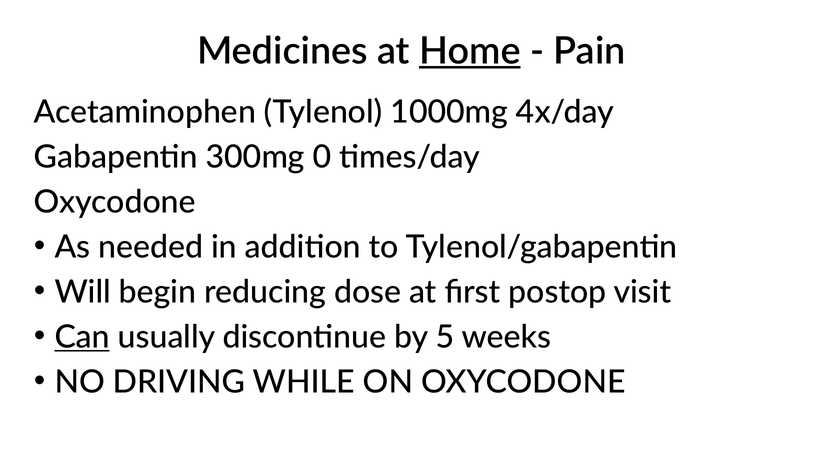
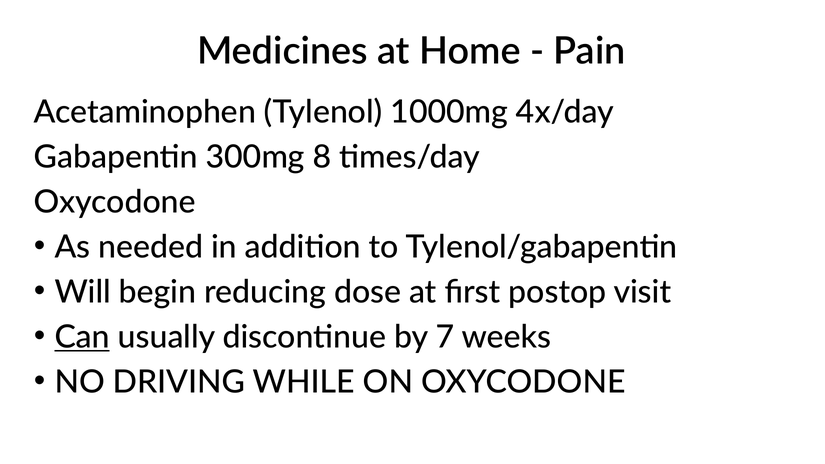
Home underline: present -> none (470, 51)
0: 0 -> 8 (322, 157)
5: 5 -> 7 (445, 337)
